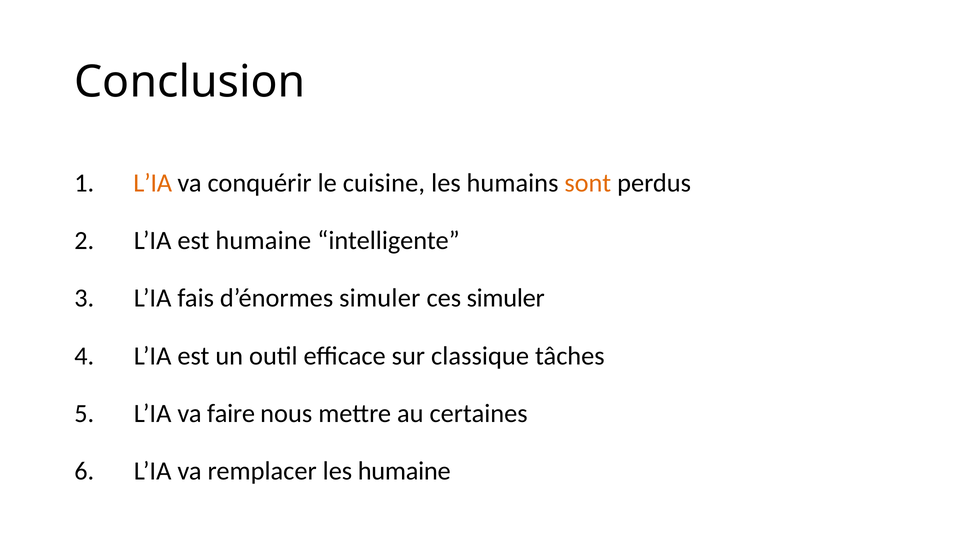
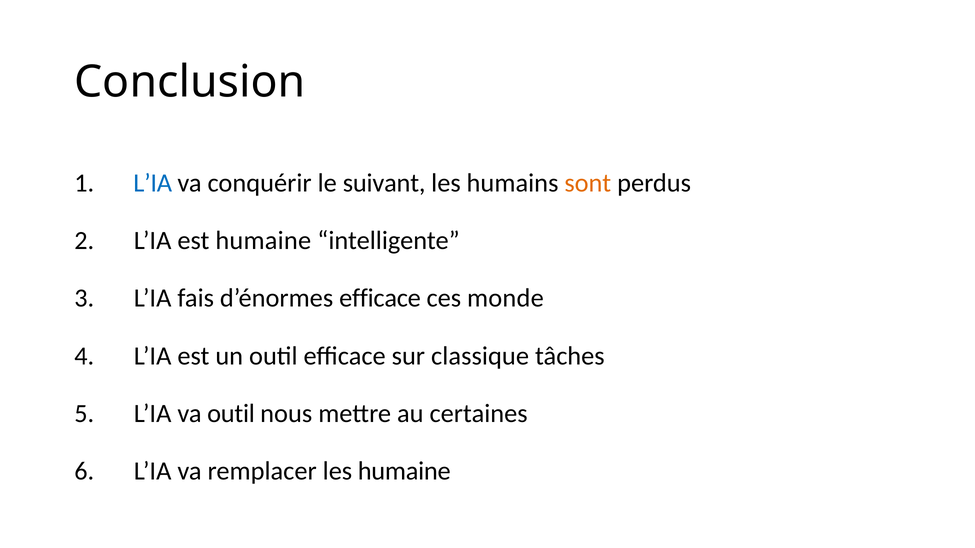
L’IA colour: orange -> blue (153, 183)
cuisine: cuisine -> suivant (384, 183)
d’énormes simuler: simuler -> efficace (380, 298)
ces simuler: simuler -> monde (505, 298)
va faire: faire -> outil (231, 414)
